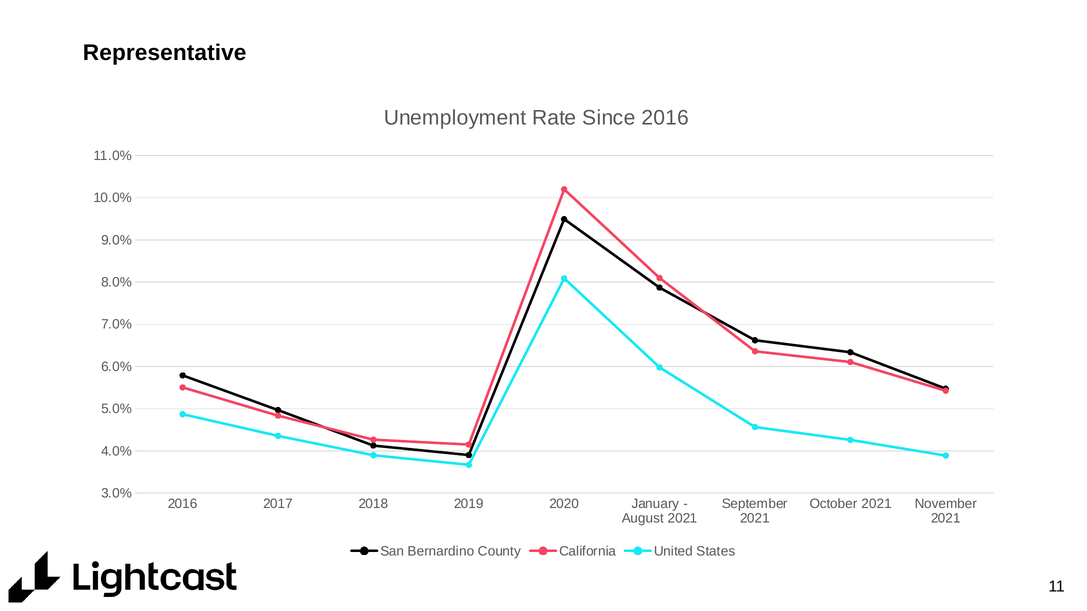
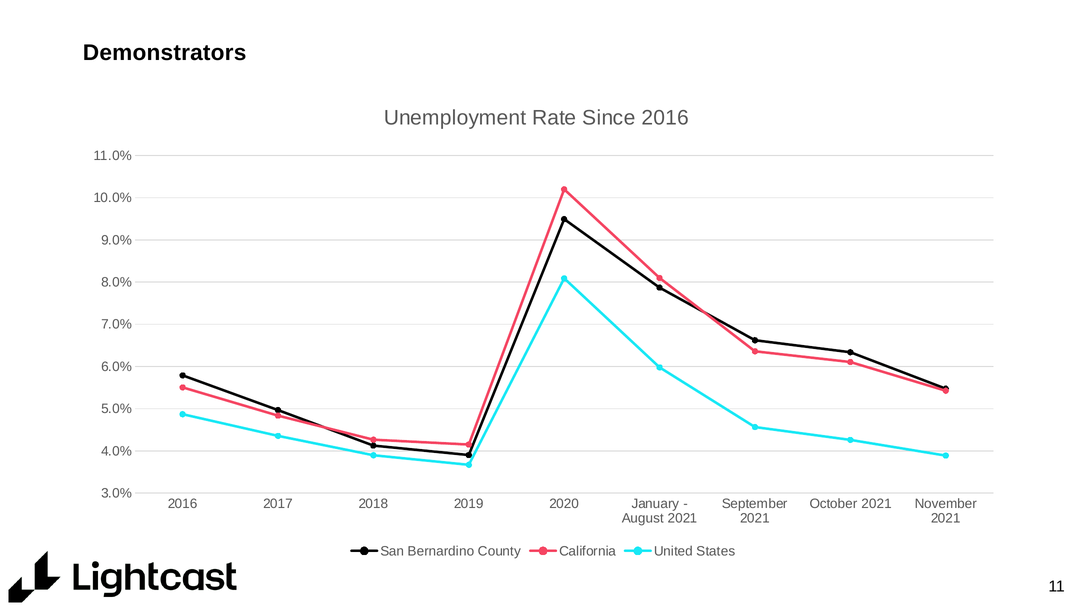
Representative: Representative -> Demonstrators (165, 53)
